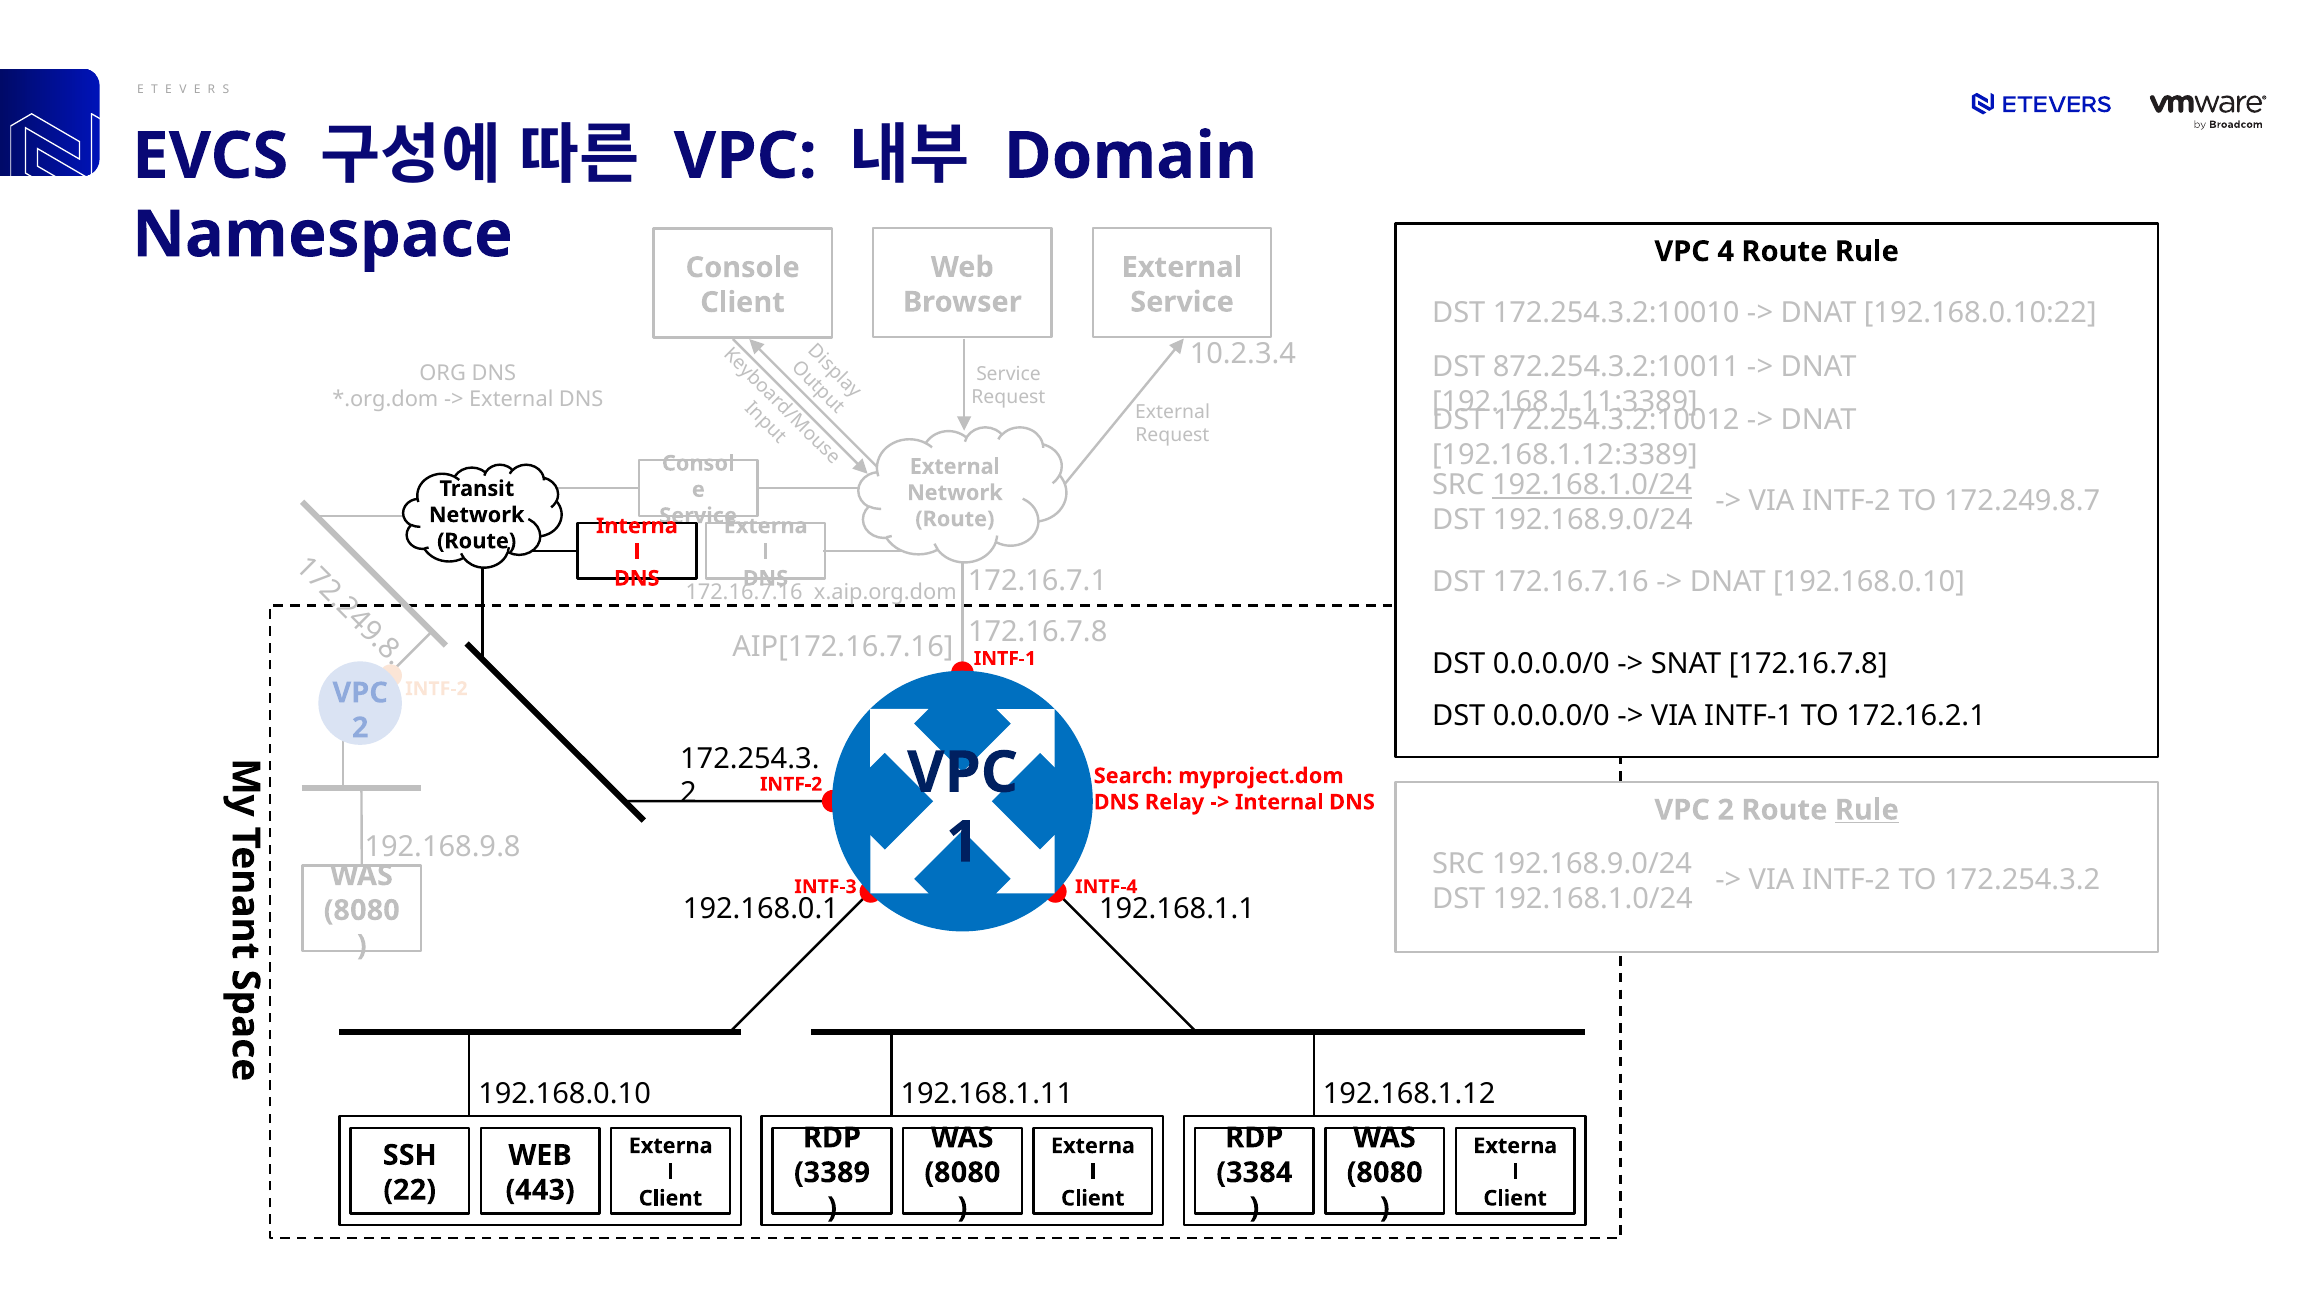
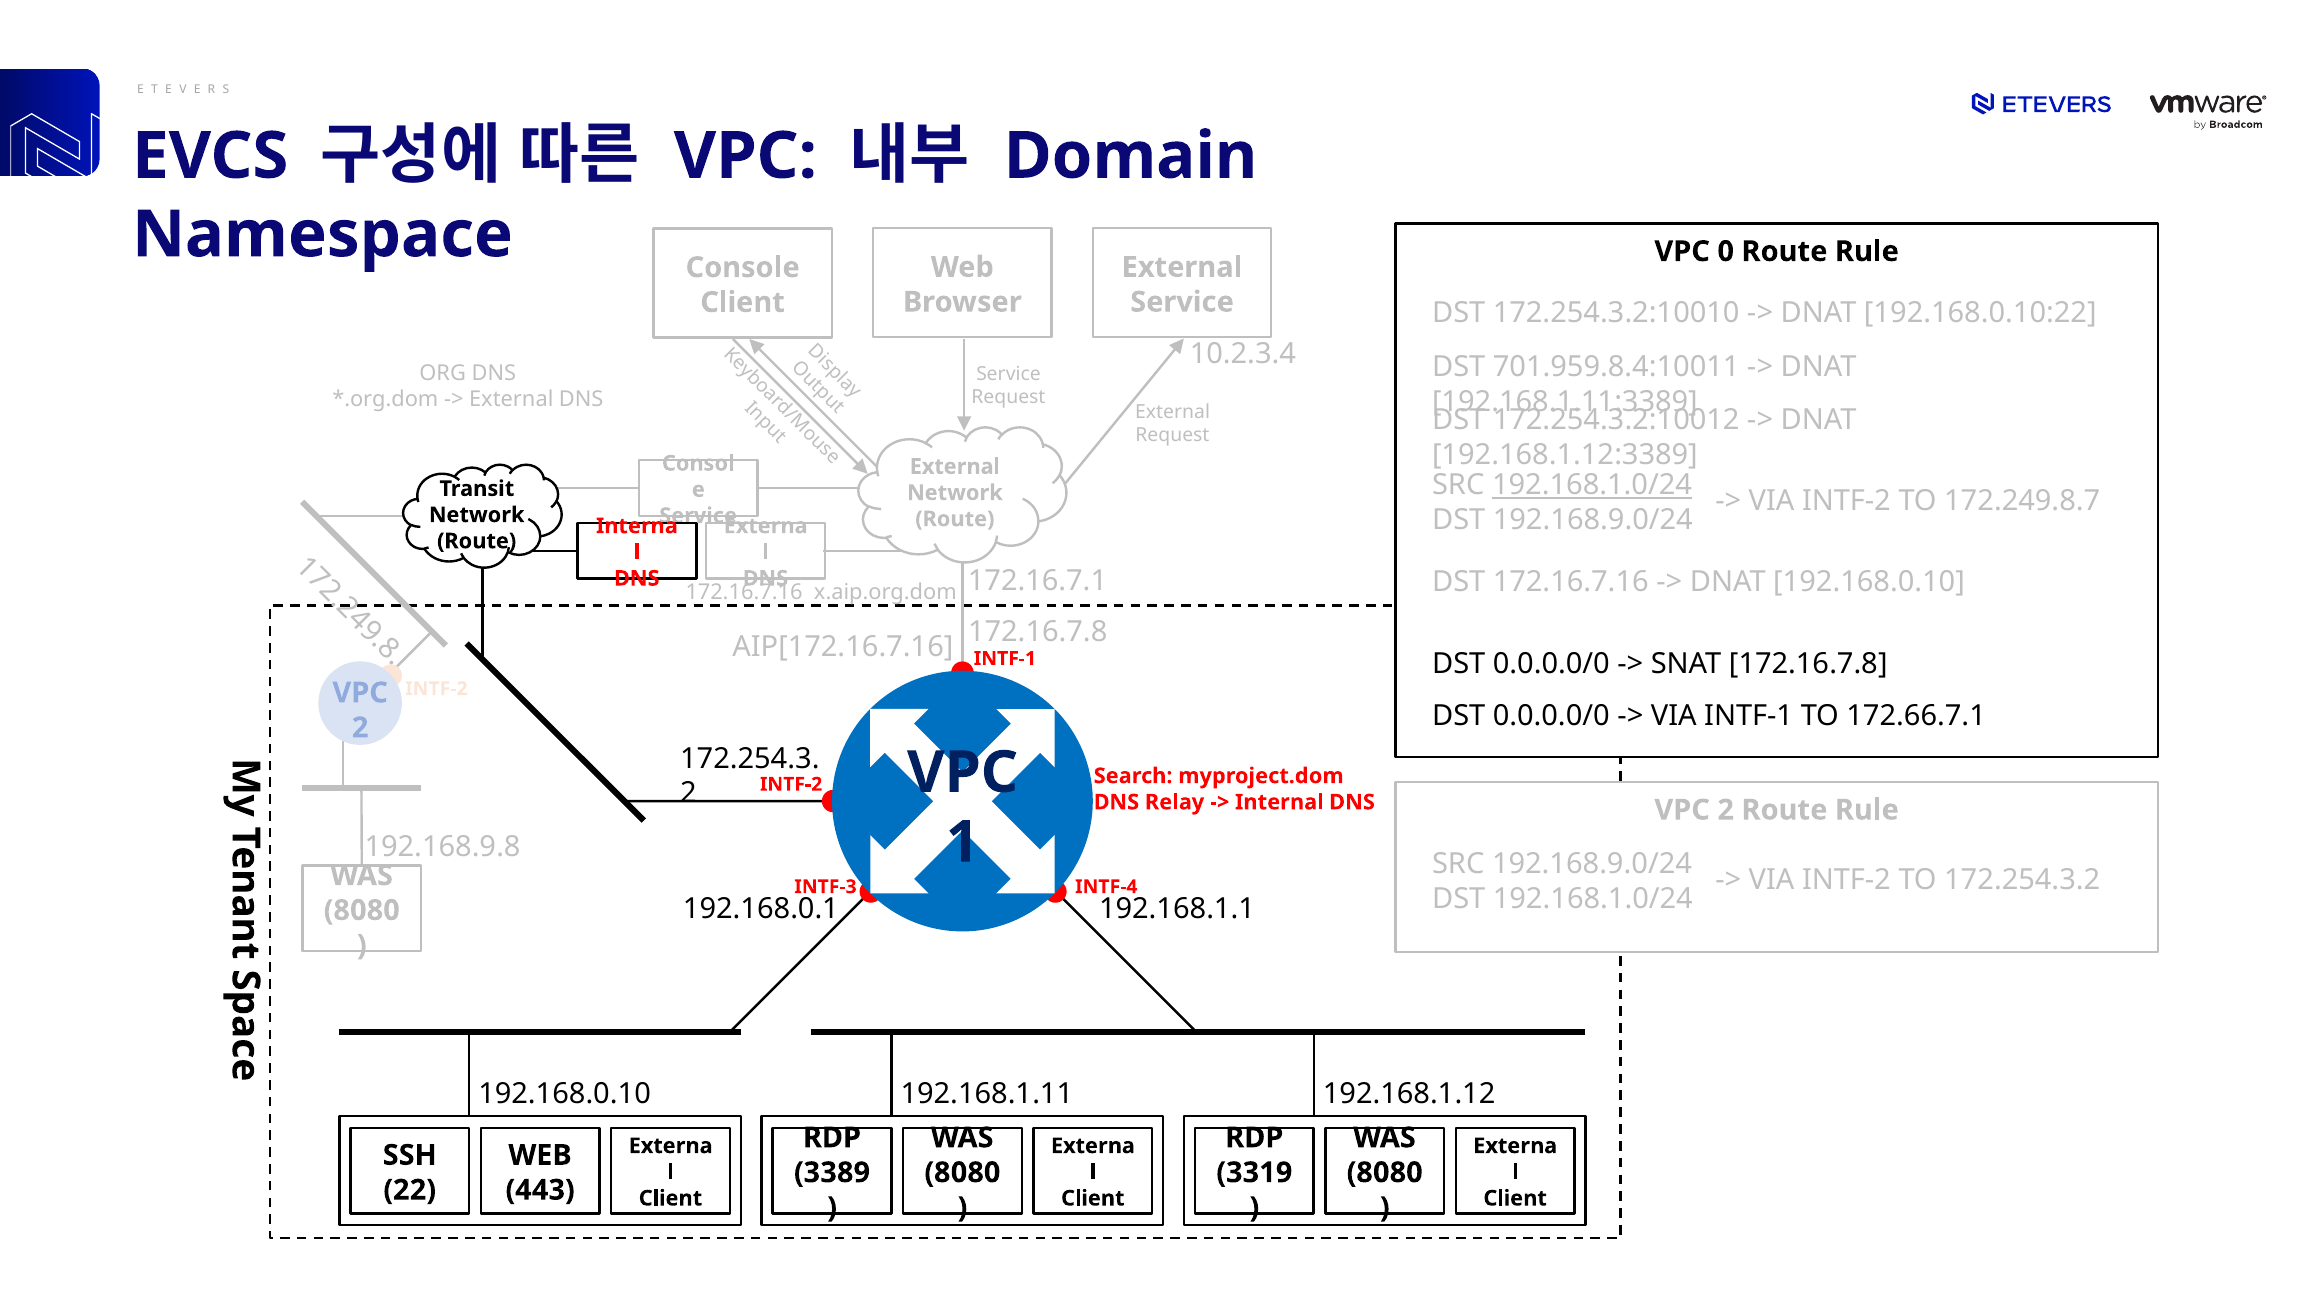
VPC 4: 4 -> 0 (1726, 252)
872.254.3.2:10011: 872.254.3.2:10011 -> 701.959.8.4:10011 (1616, 367)
172.16.2.1: 172.16.2.1 -> 172.66.7.1 (1916, 716)
Rule underline: present -> none (1867, 810)
3384: 3384 -> 3319 (1254, 1173)
